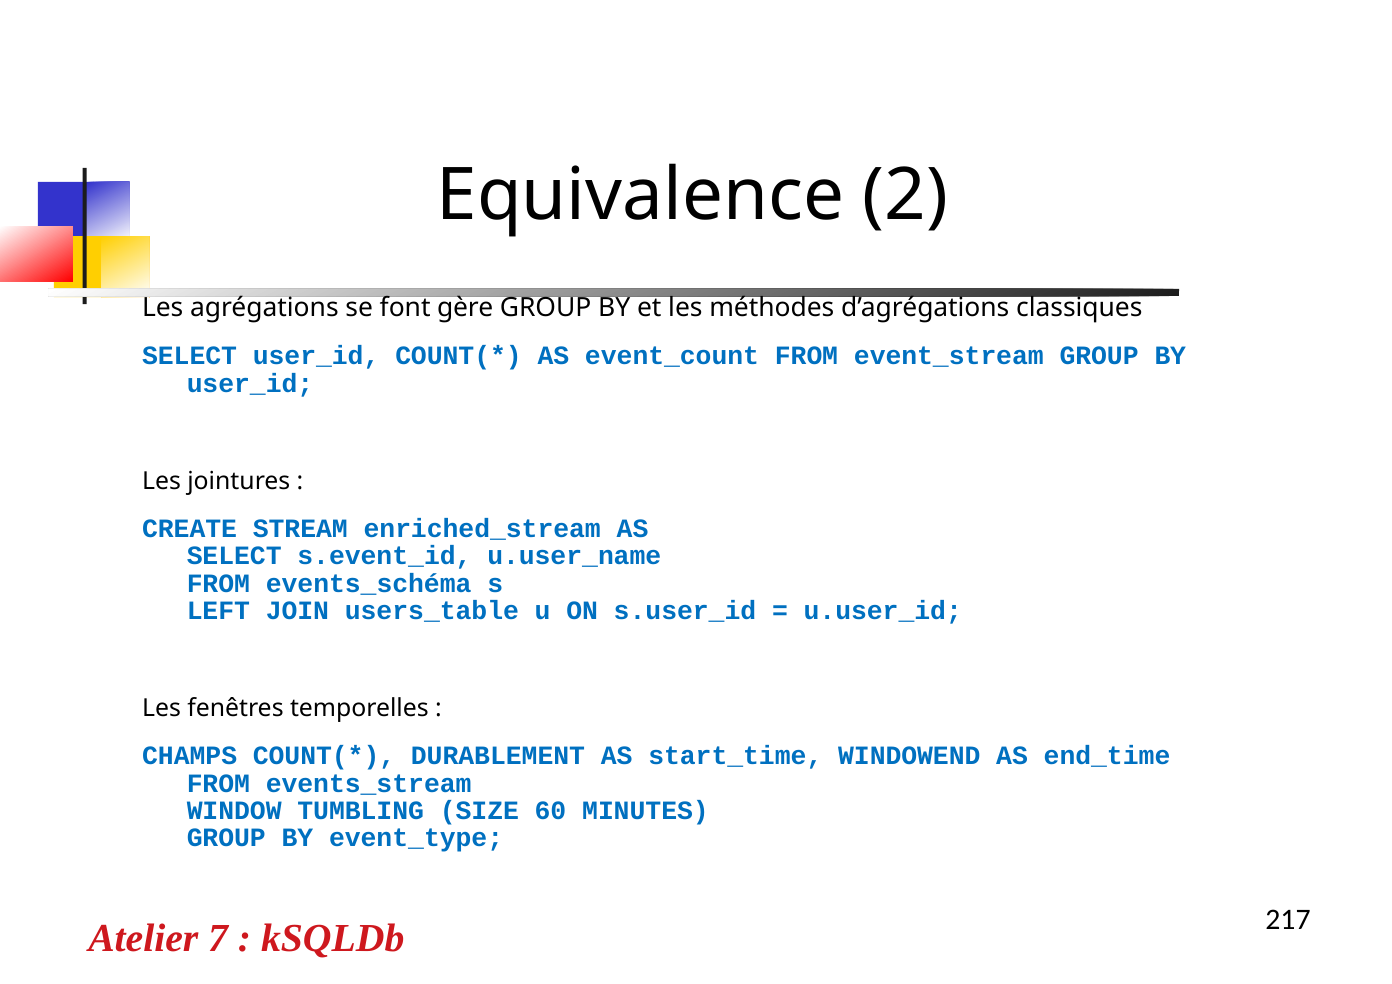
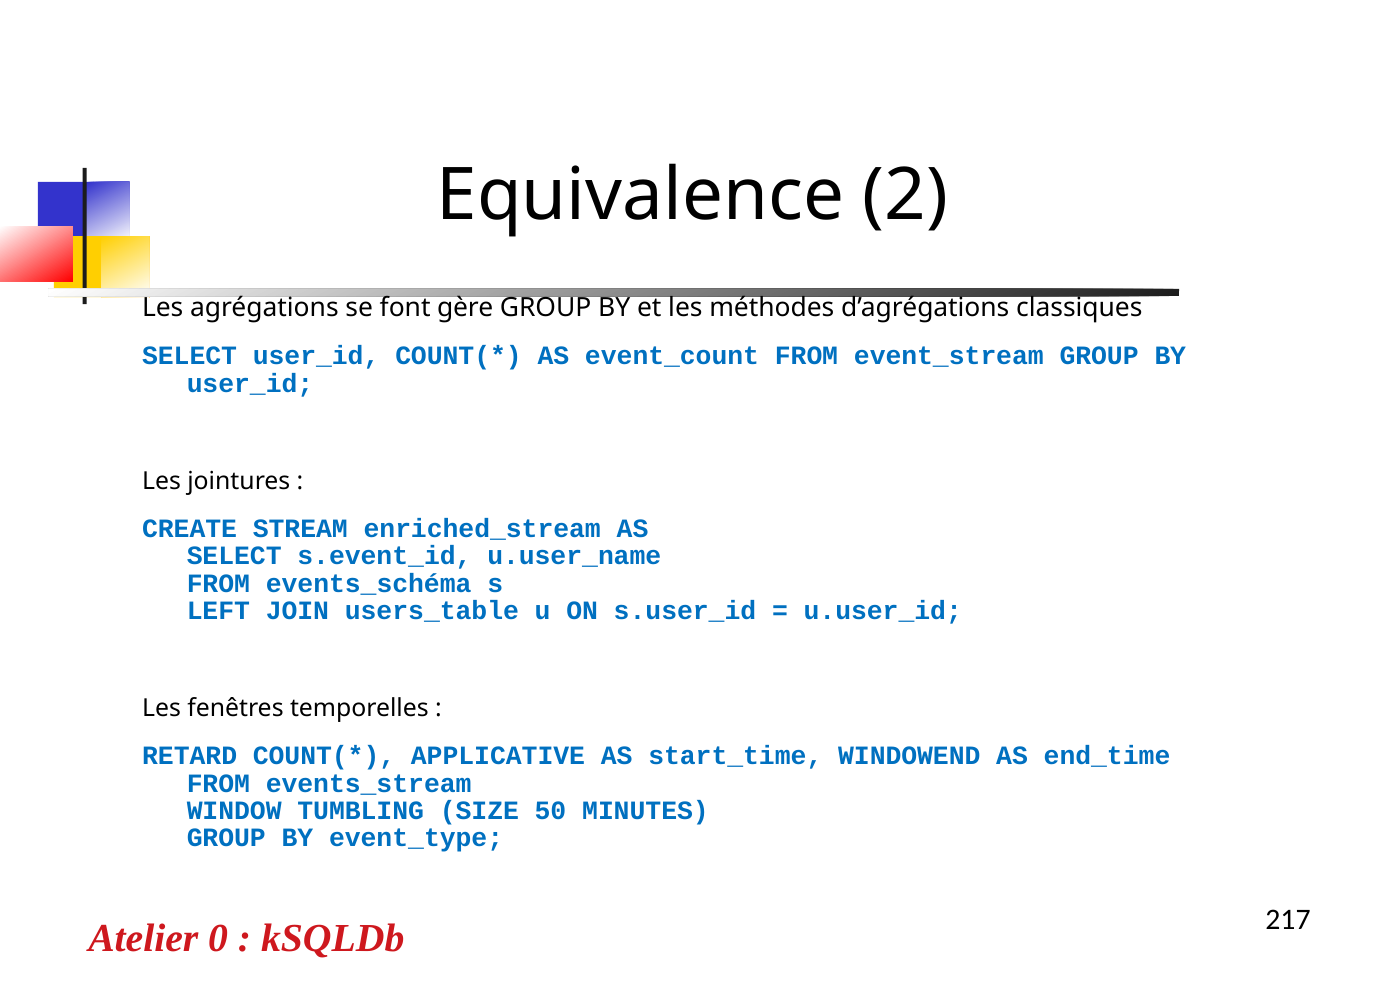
CHAMPS: CHAMPS -> RETARD (190, 756)
DURABLEMENT: DURABLEMENT -> APPLICATIVE (498, 756)
60: 60 -> 50 (551, 811)
7: 7 -> 0 (218, 938)
